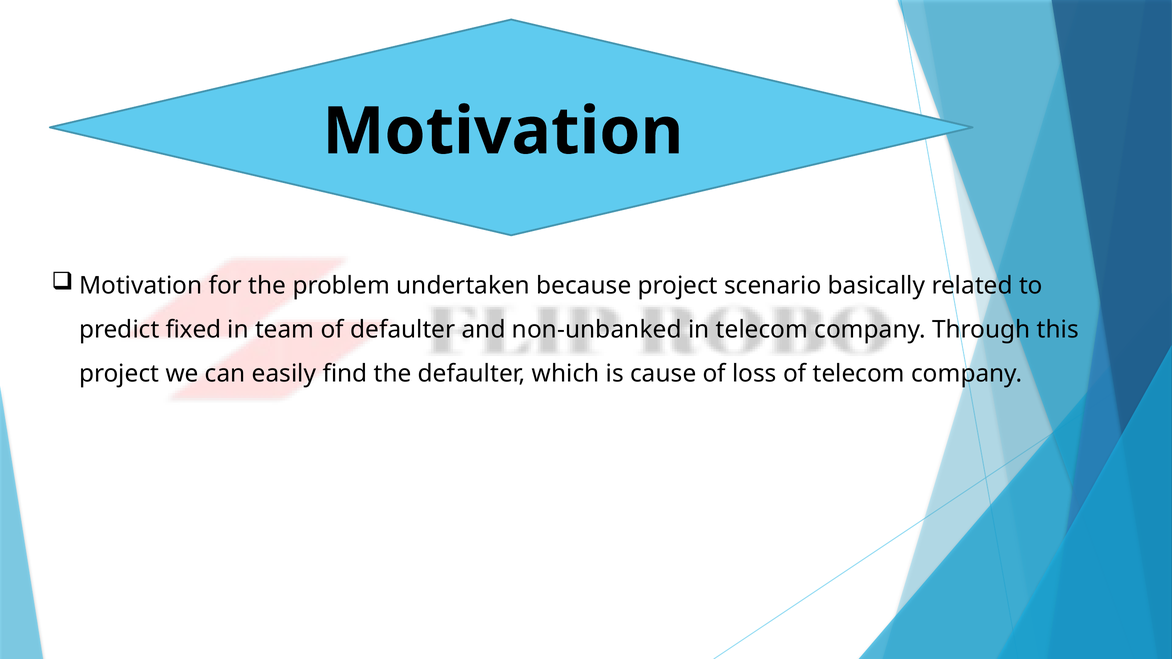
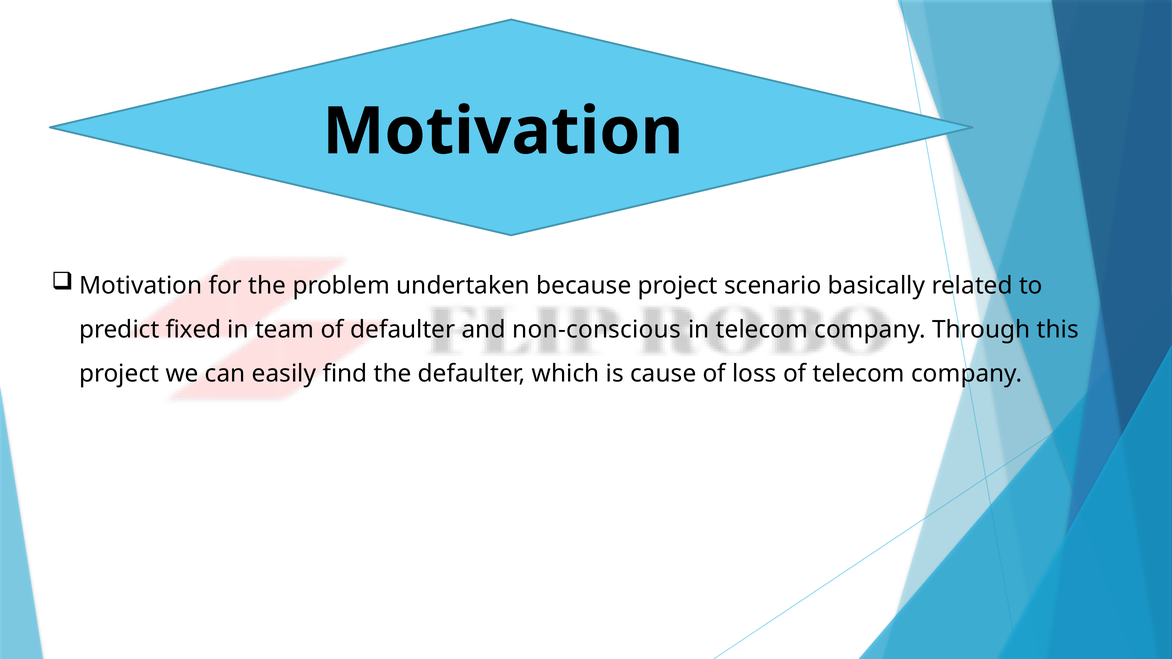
non-unbanked: non-unbanked -> non-conscious (597, 330)
